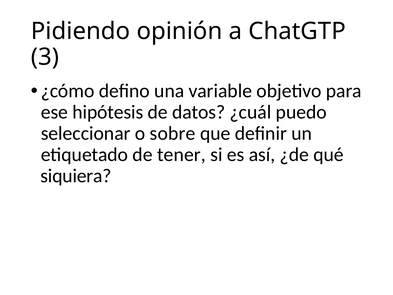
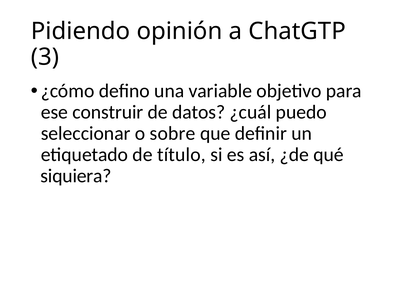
hipótesis: hipótesis -> construir (108, 112)
tener: tener -> título (181, 155)
